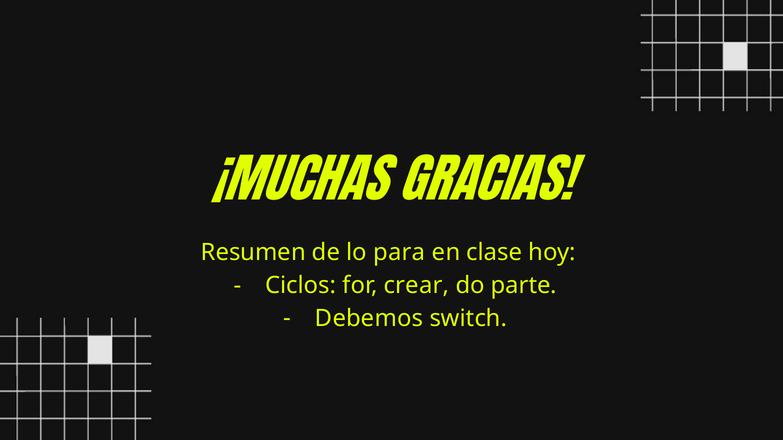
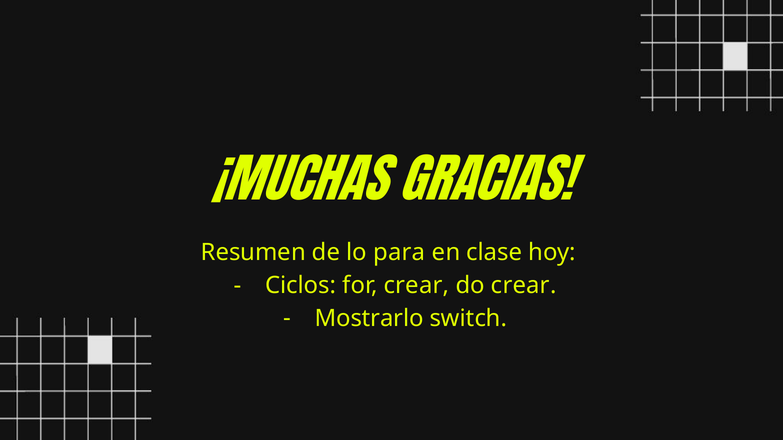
do parte: parte -> crear (524, 286)
Debemos: Debemos -> Mostrarlo (369, 319)
